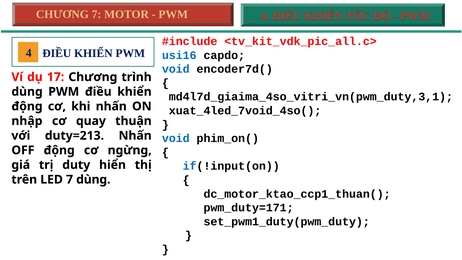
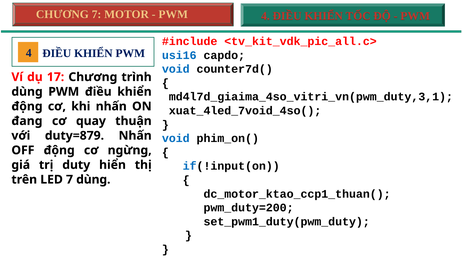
encoder7d(: encoder7d( -> counter7d( (235, 69)
nhập: nhập -> đang (27, 121)
duty=213: duty=213 -> duty=879 (74, 136)
pwm_duty=171: pwm_duty=171 -> pwm_duty=200 (249, 208)
